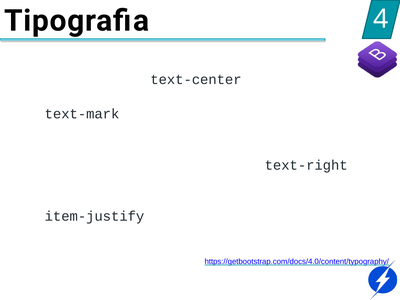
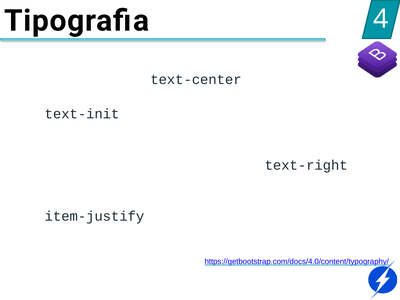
text-mark: text-mark -> text-init (82, 114)
